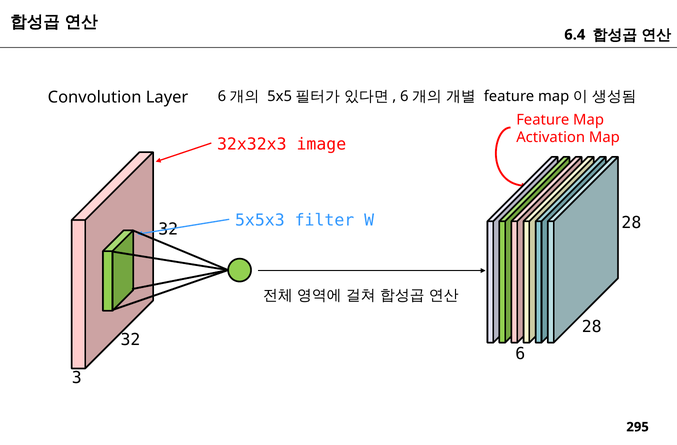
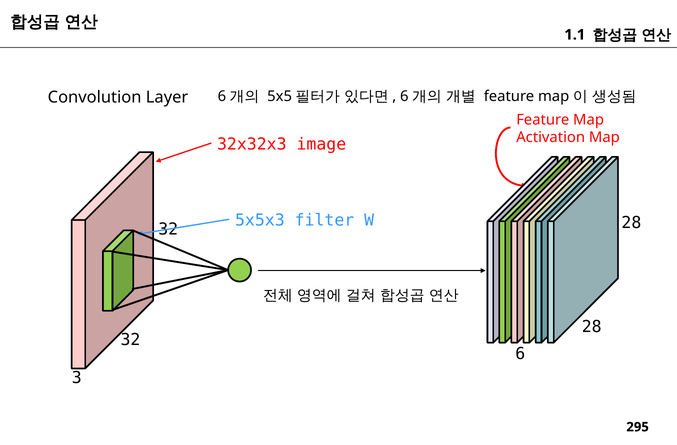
6.4: 6.4 -> 1.1 (575, 35)
